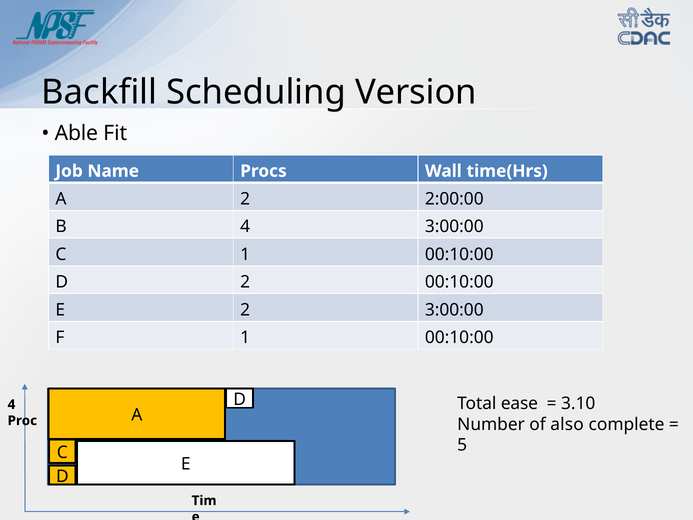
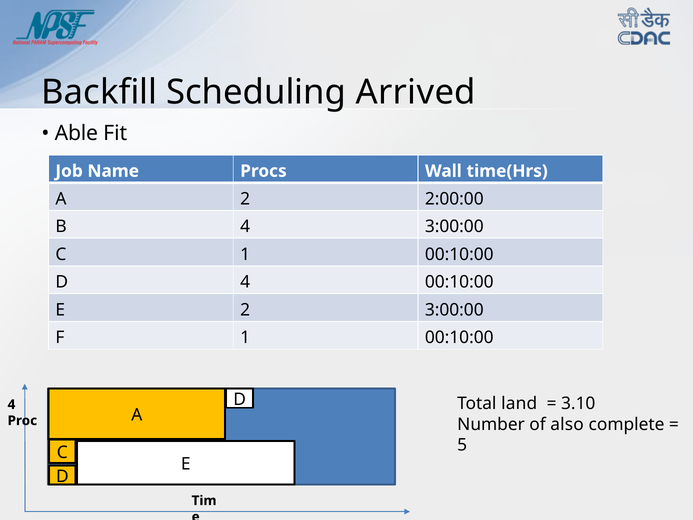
Version: Version -> Arrived (416, 92)
D 2: 2 -> 4 (245, 282)
ease: ease -> land (519, 403)
